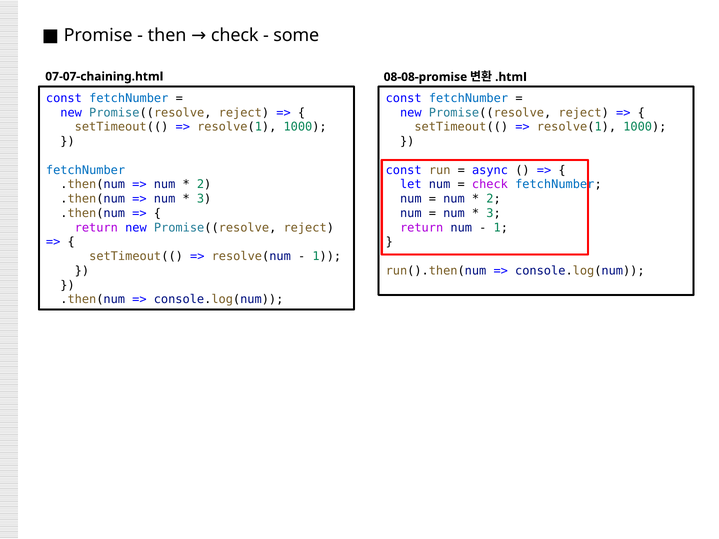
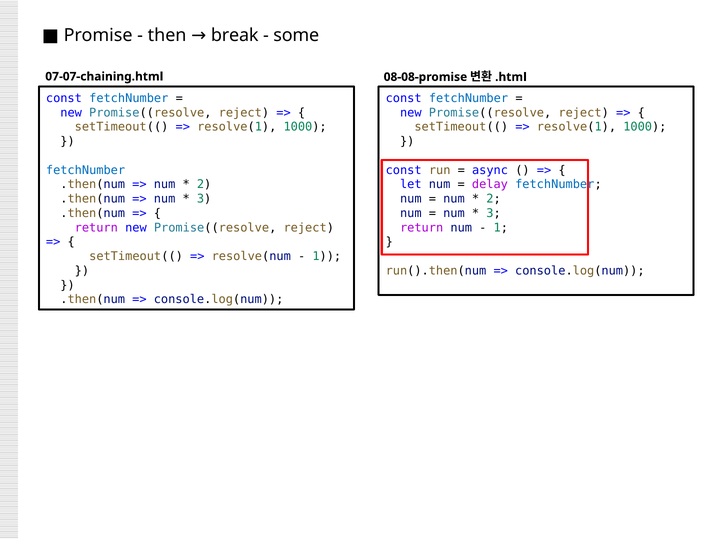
then check: check -> break (235, 36)
check: check -> delay (490, 185)
